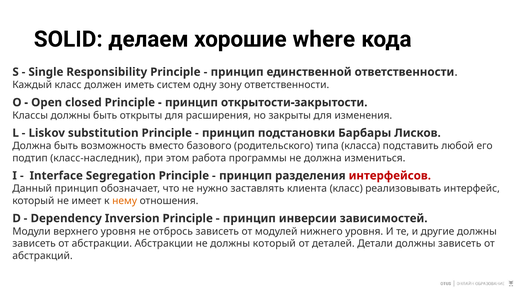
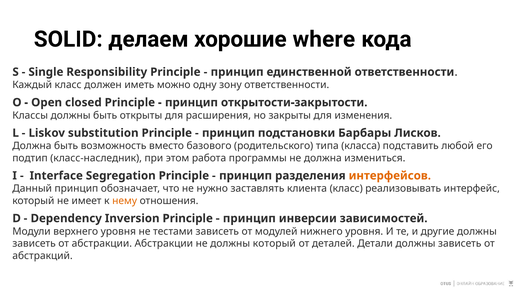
систем: систем -> можно (174, 85)
интерфейсов colour: red -> orange (390, 175)
отбрось: отбрось -> тестами (173, 231)
